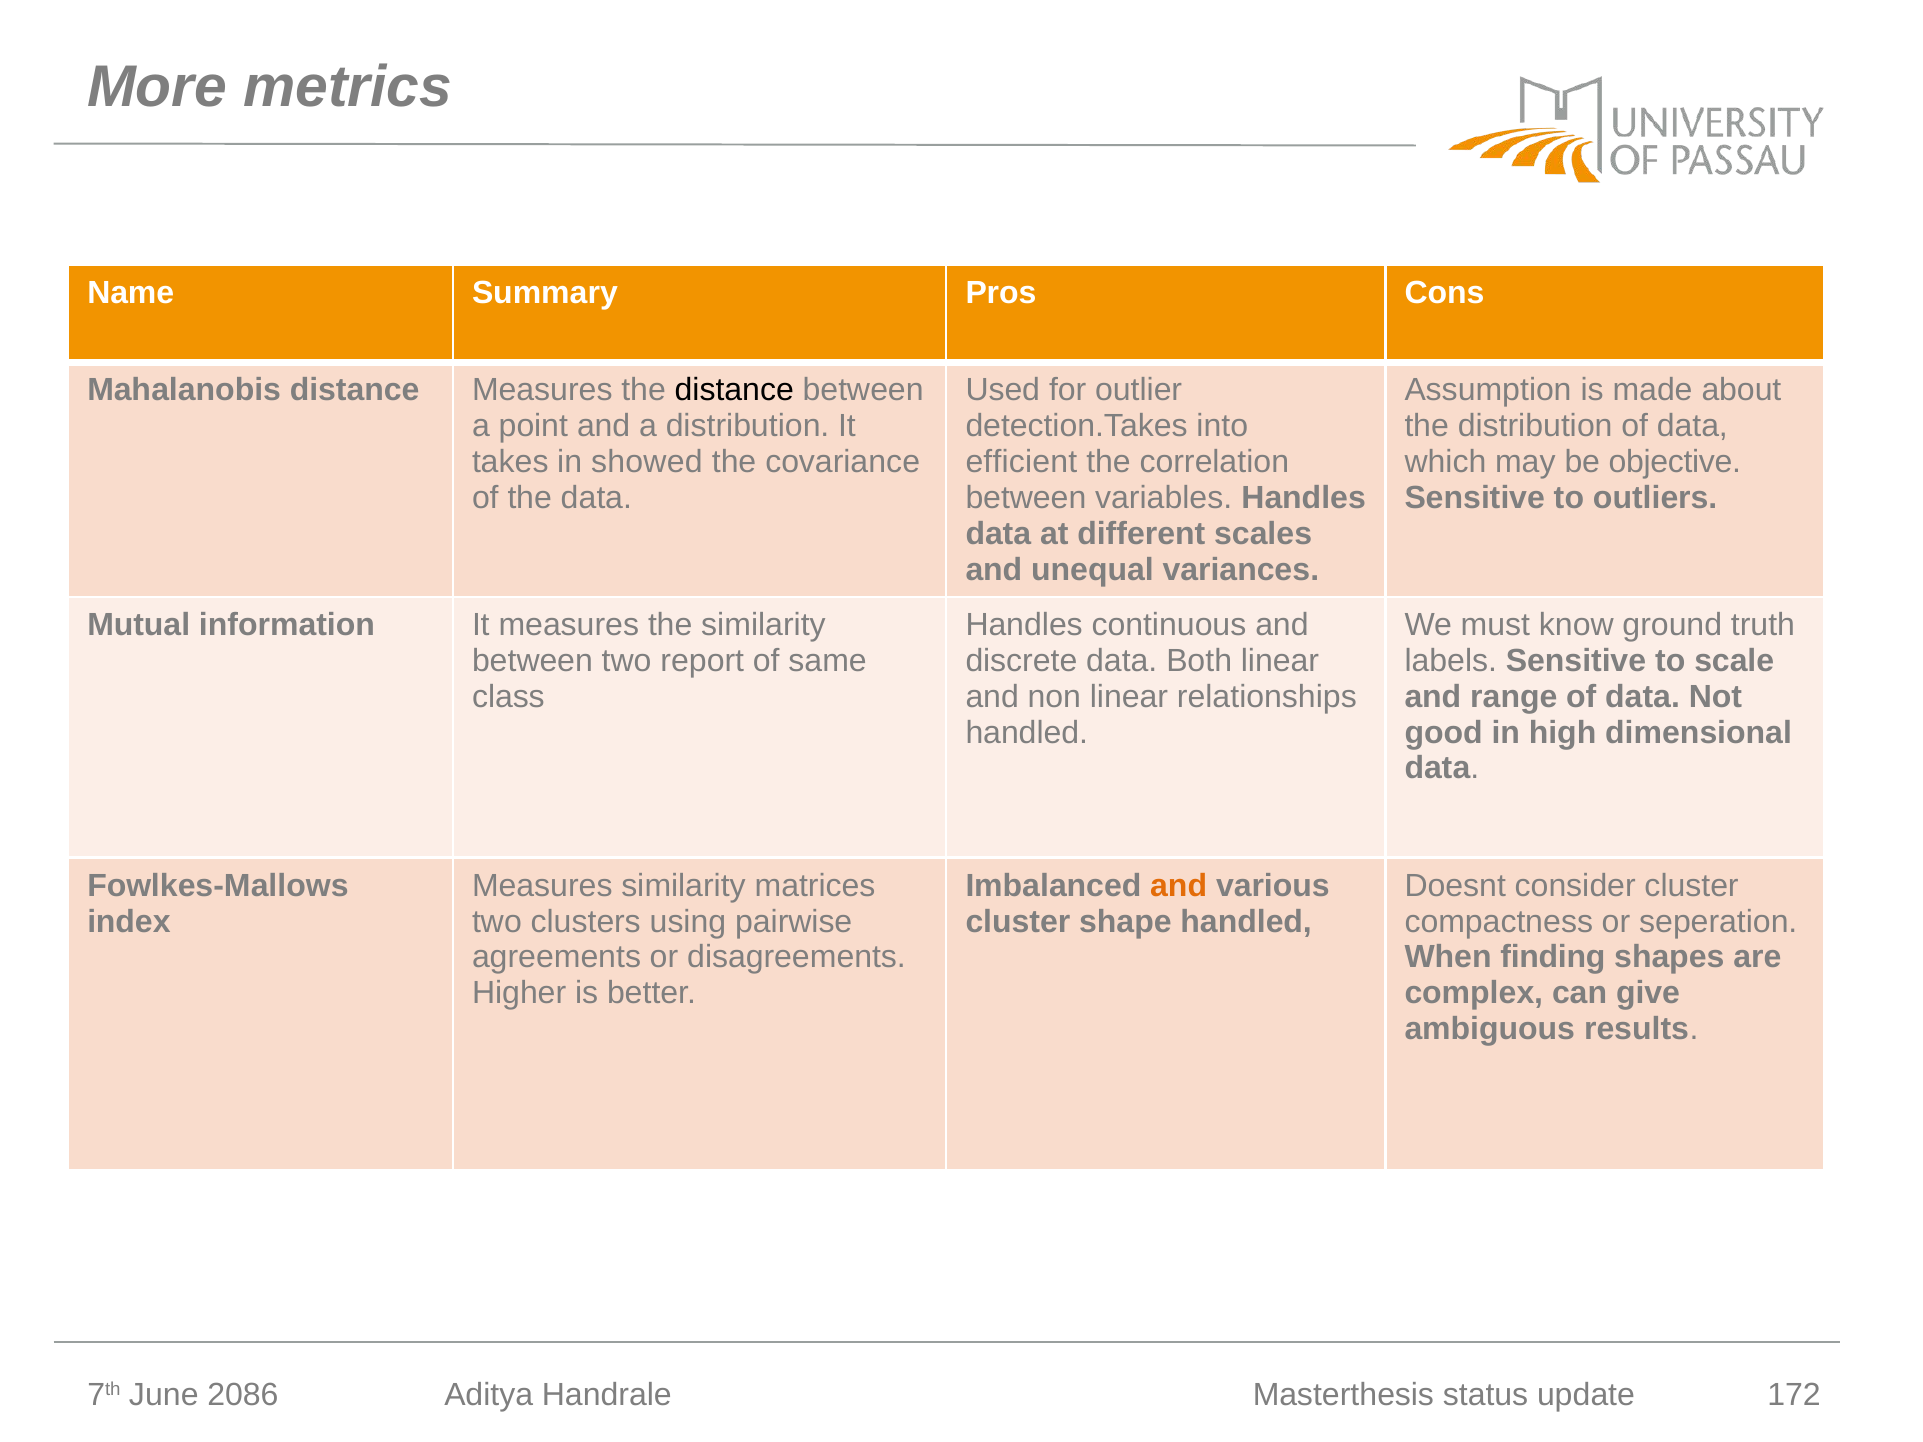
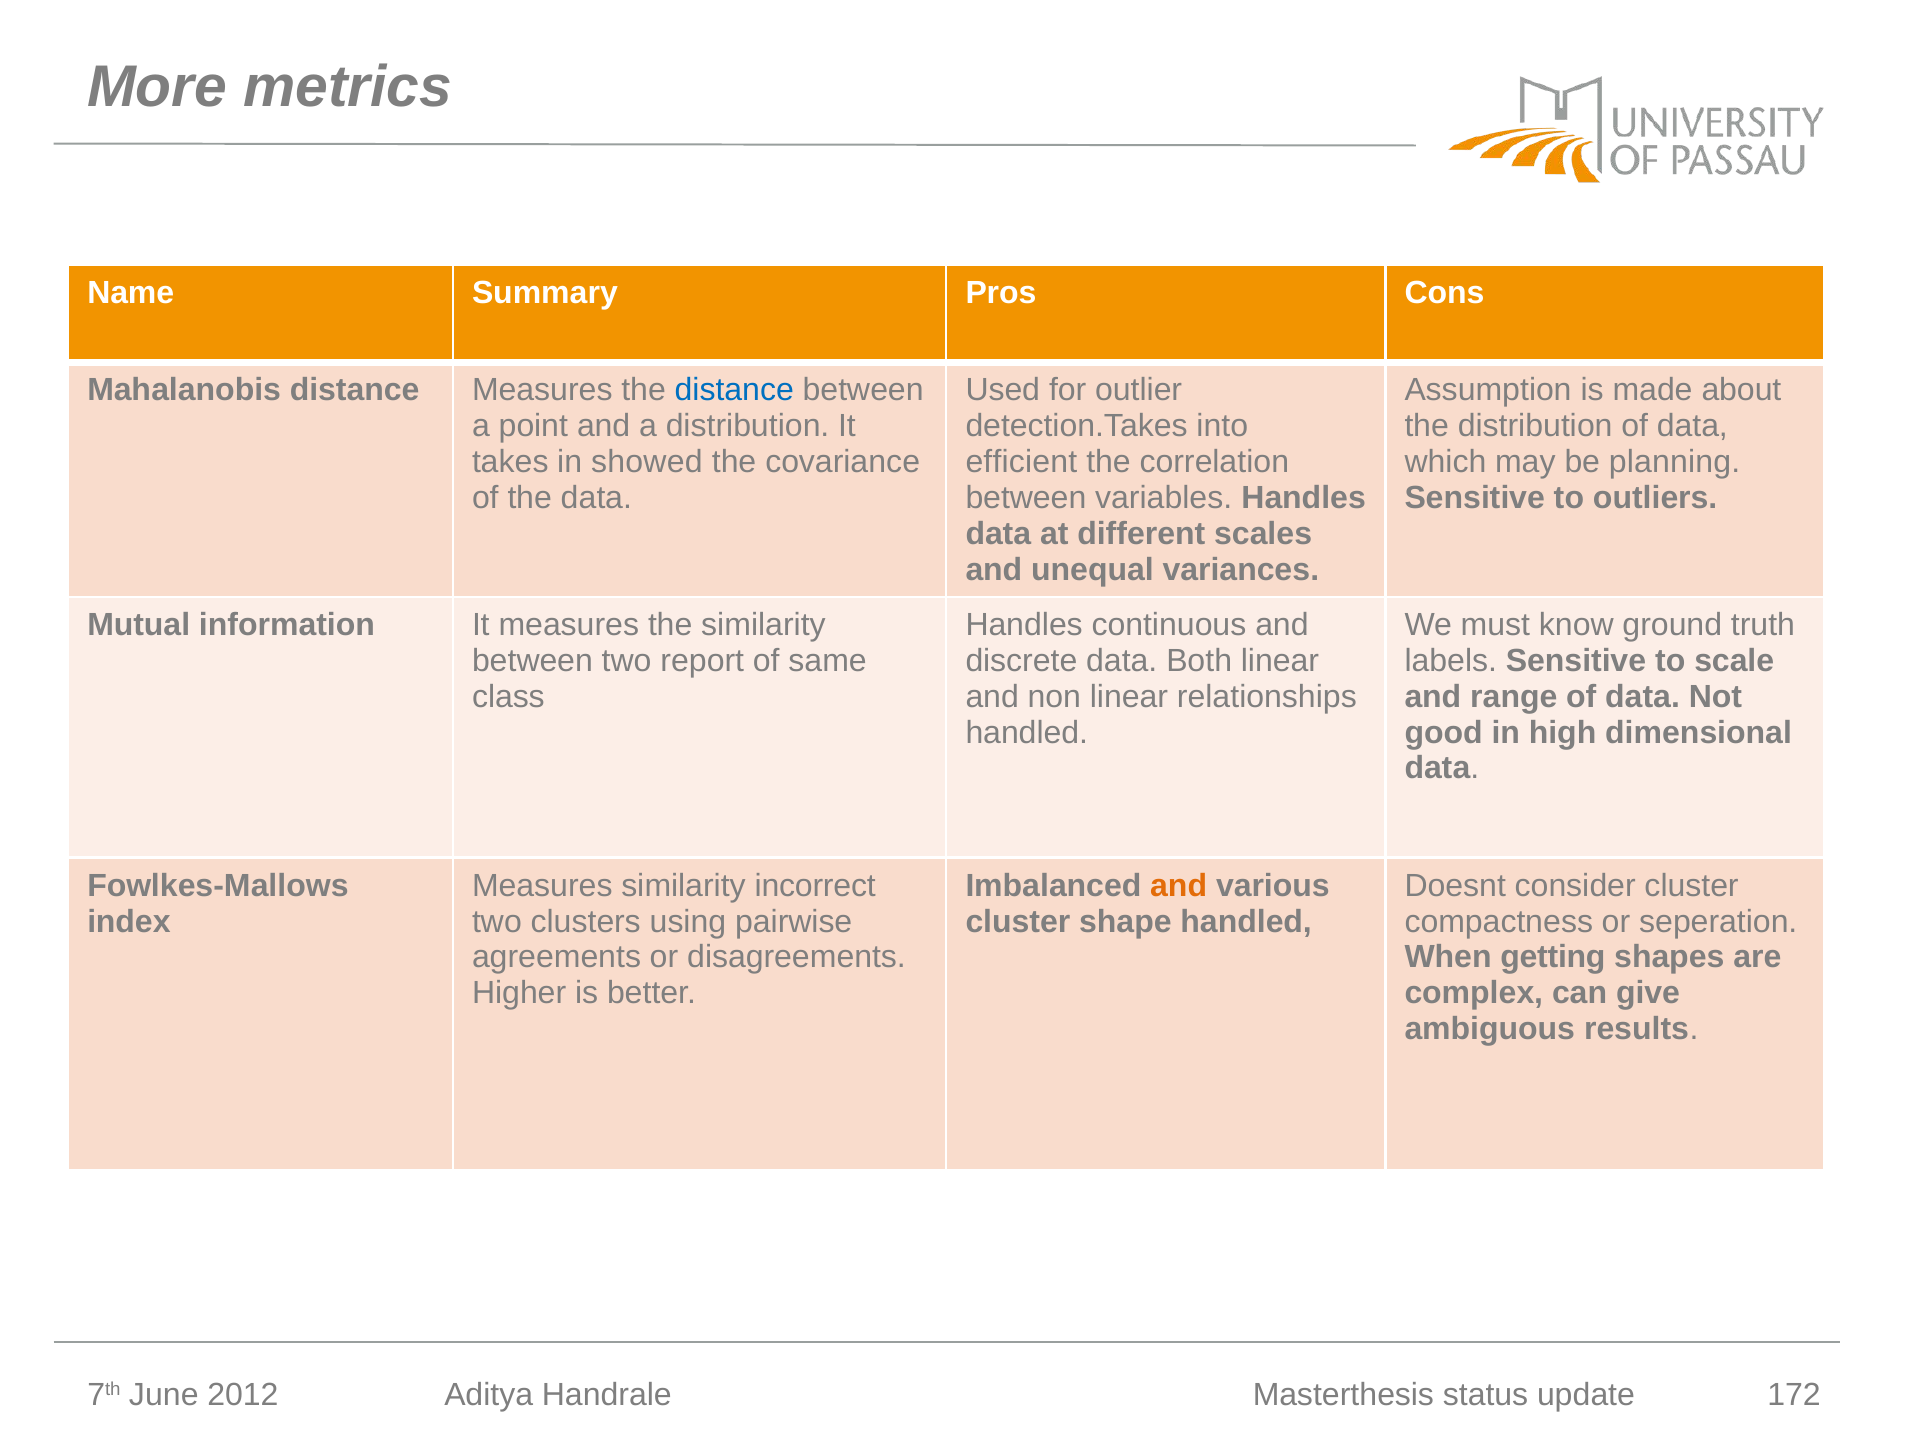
distance colour: black -> blue (734, 390)
objective: objective -> planning (1675, 462)
matrices: matrices -> incorrect (815, 886)
finding: finding -> getting (1553, 958)
2086: 2086 -> 2012 (243, 1395)
